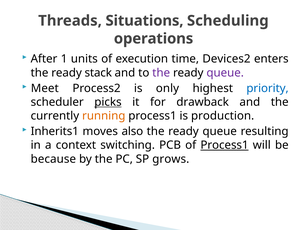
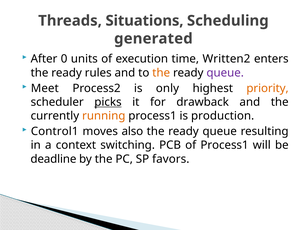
operations: operations -> generated (153, 39)
1: 1 -> 0 (64, 59)
Devices2: Devices2 -> Written2 (226, 59)
stack: stack -> rules (98, 73)
the colour: purple -> orange (161, 73)
priority colour: blue -> orange (268, 88)
Inherits1: Inherits1 -> Control1 (55, 132)
Process1 underline: present -> none (225, 145)
because: because -> deadline (53, 159)
grows: grows -> favors (171, 159)
